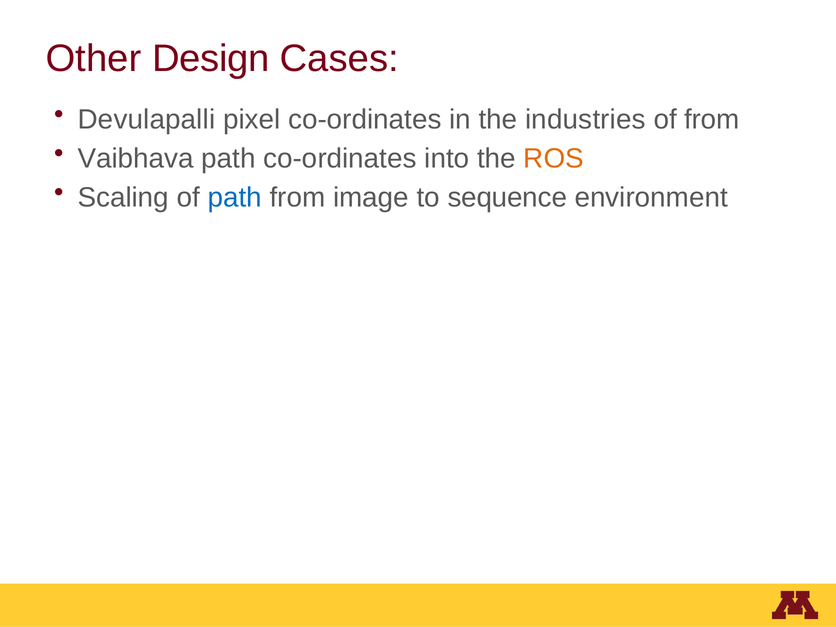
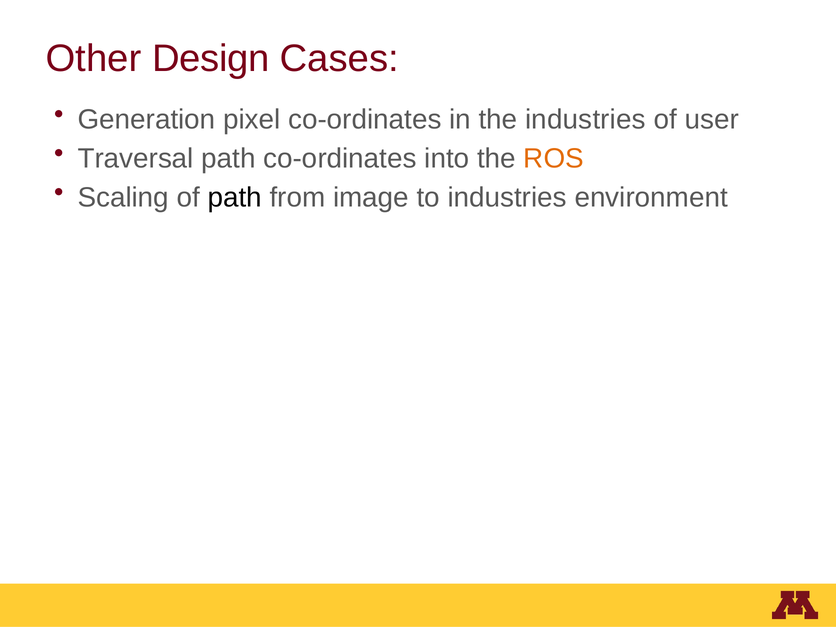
Devulapalli: Devulapalli -> Generation (147, 119)
of from: from -> user (712, 119)
Vaibhava: Vaibhava -> Traversal (136, 158)
path colour: blue -> black (235, 197)
to sequence: sequence -> industries (507, 197)
